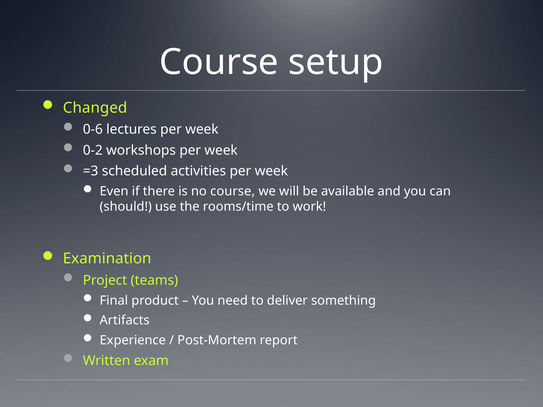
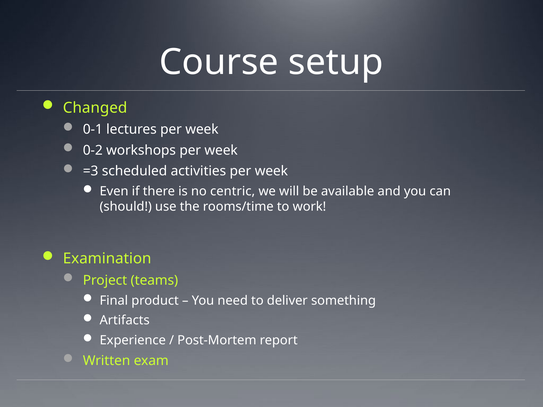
0-6: 0-6 -> 0-1 (93, 129)
no course: course -> centric (233, 191)
